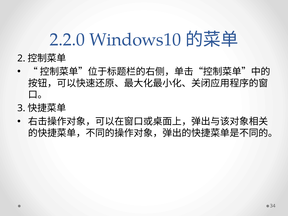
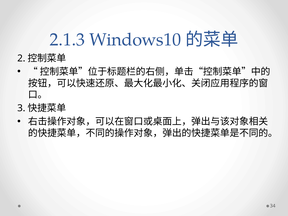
2.2.0: 2.2.0 -> 2.1.3 (67, 40)
